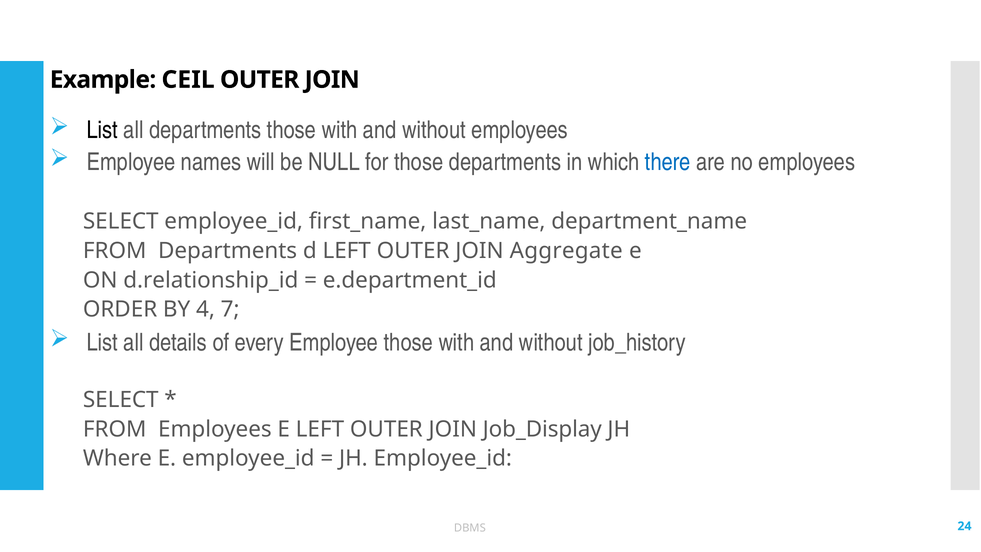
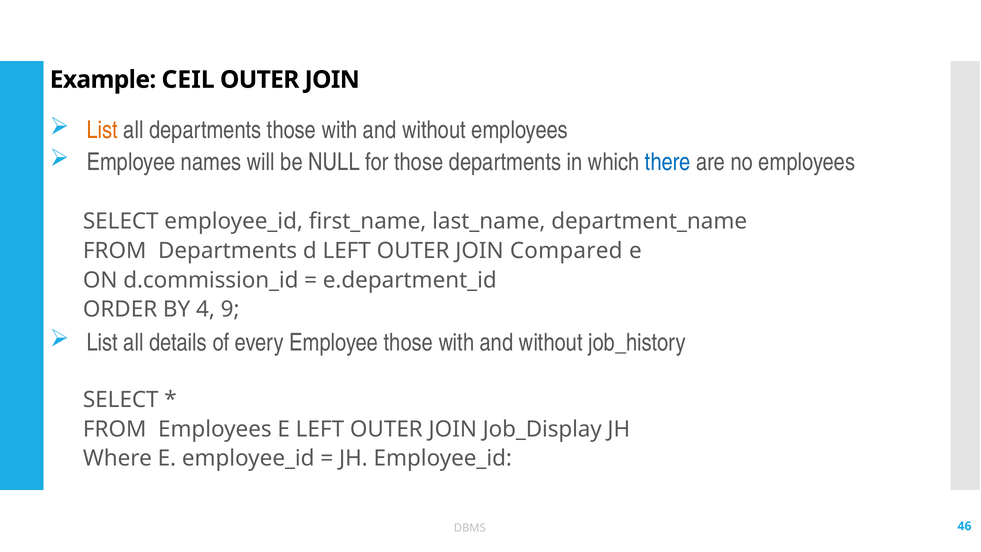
List colour: black -> orange (102, 130)
Aggregate: Aggregate -> Compared (566, 251)
d.relationship_id: d.relationship_id -> d.commission_id (211, 280)
7: 7 -> 9 (230, 309)
24: 24 -> 46 (964, 526)
